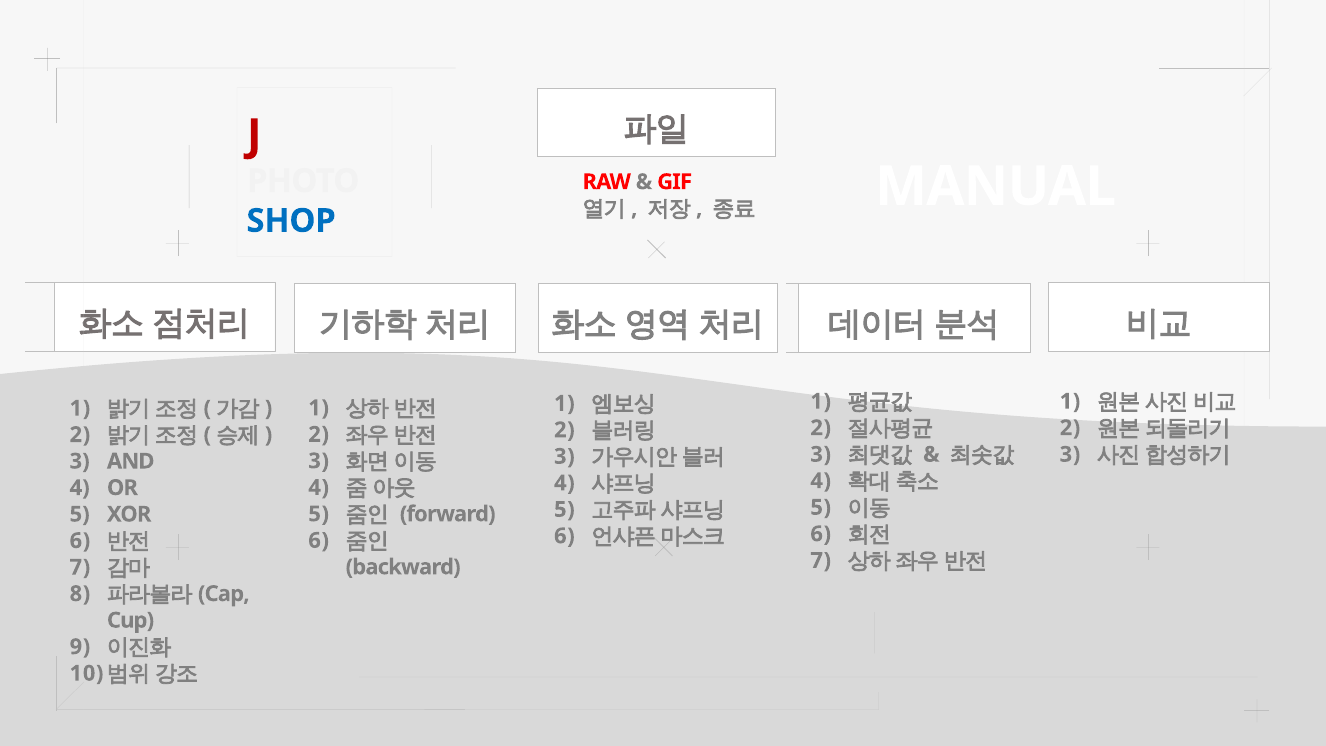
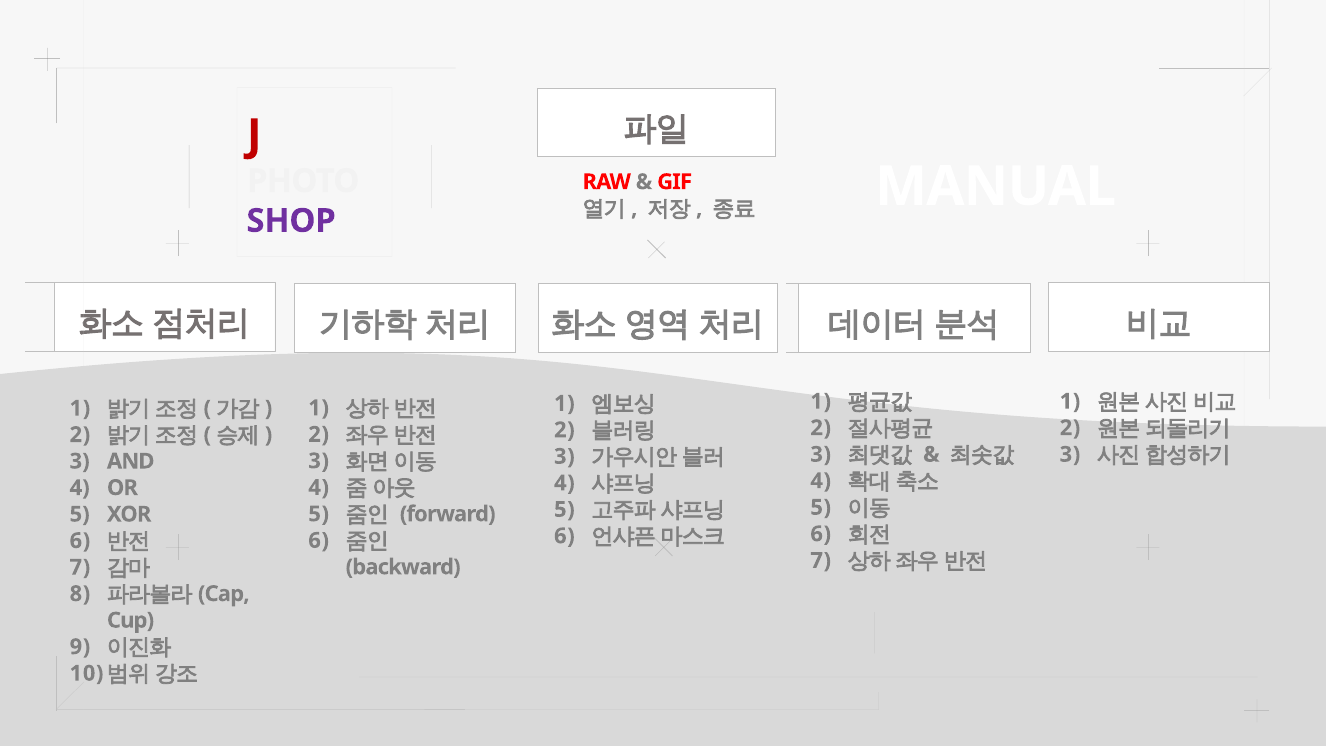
SHOP colour: blue -> purple (291, 221)
